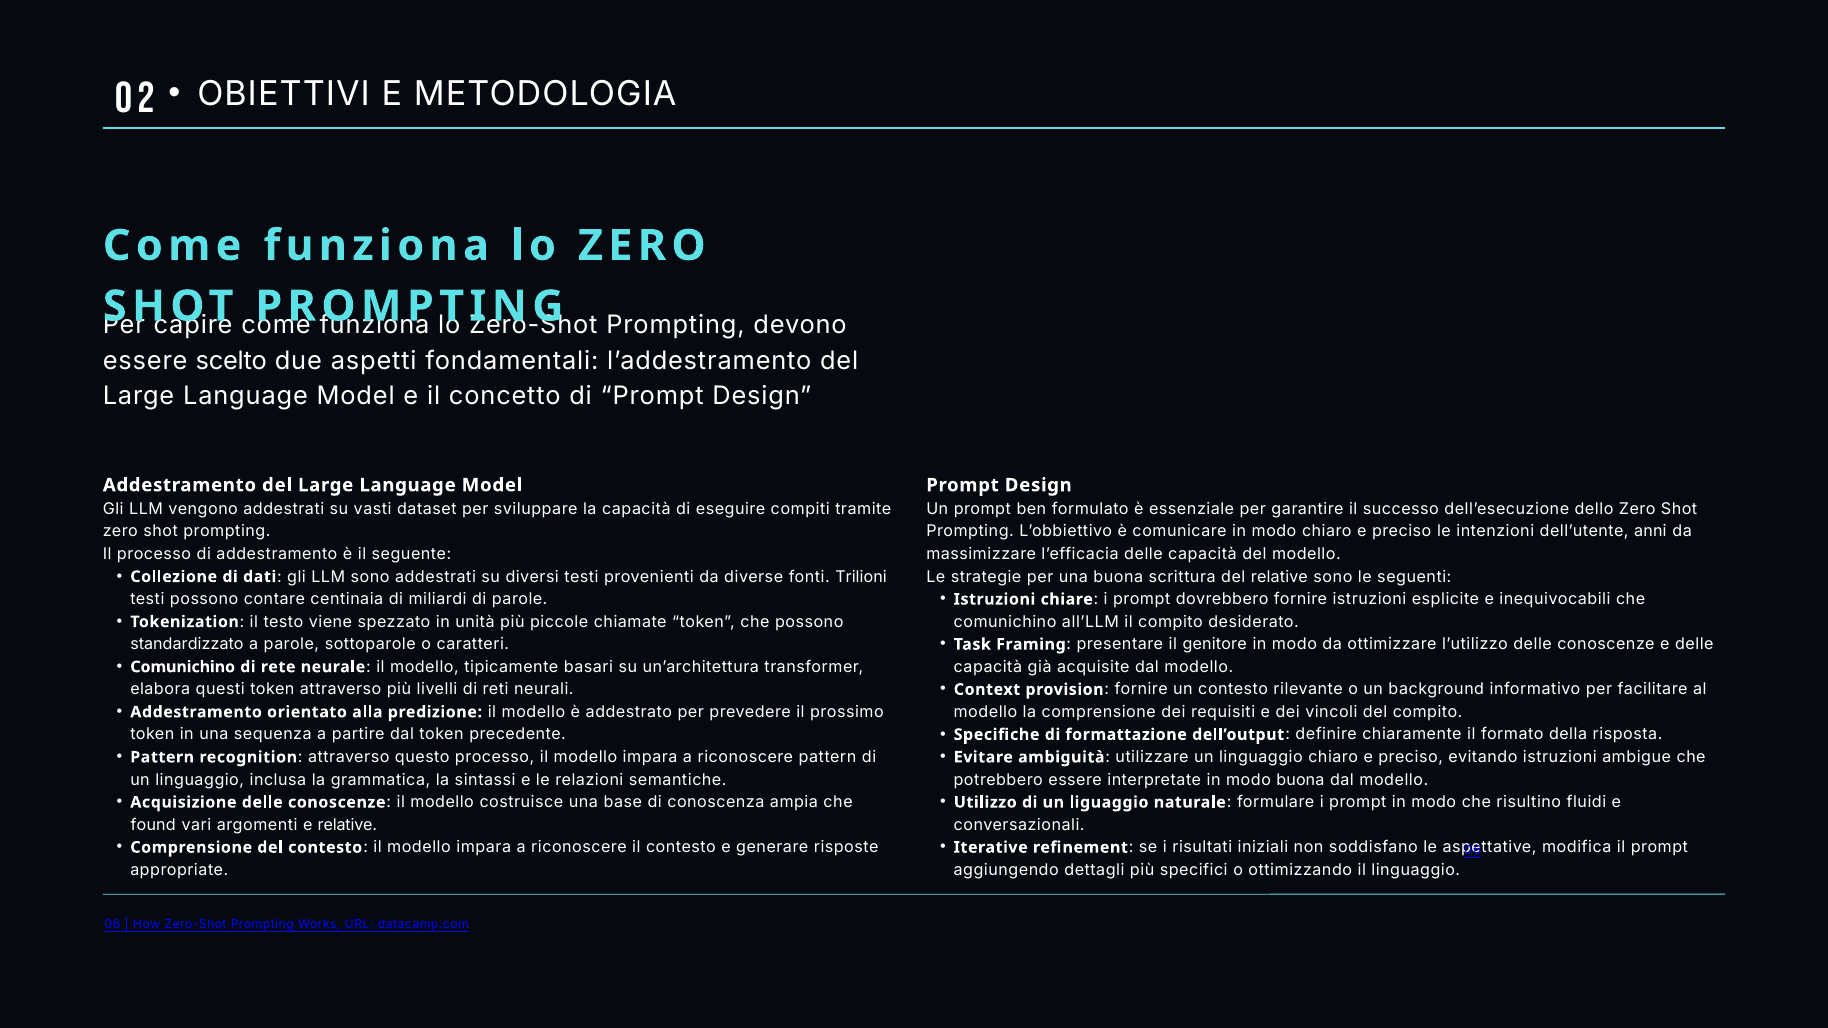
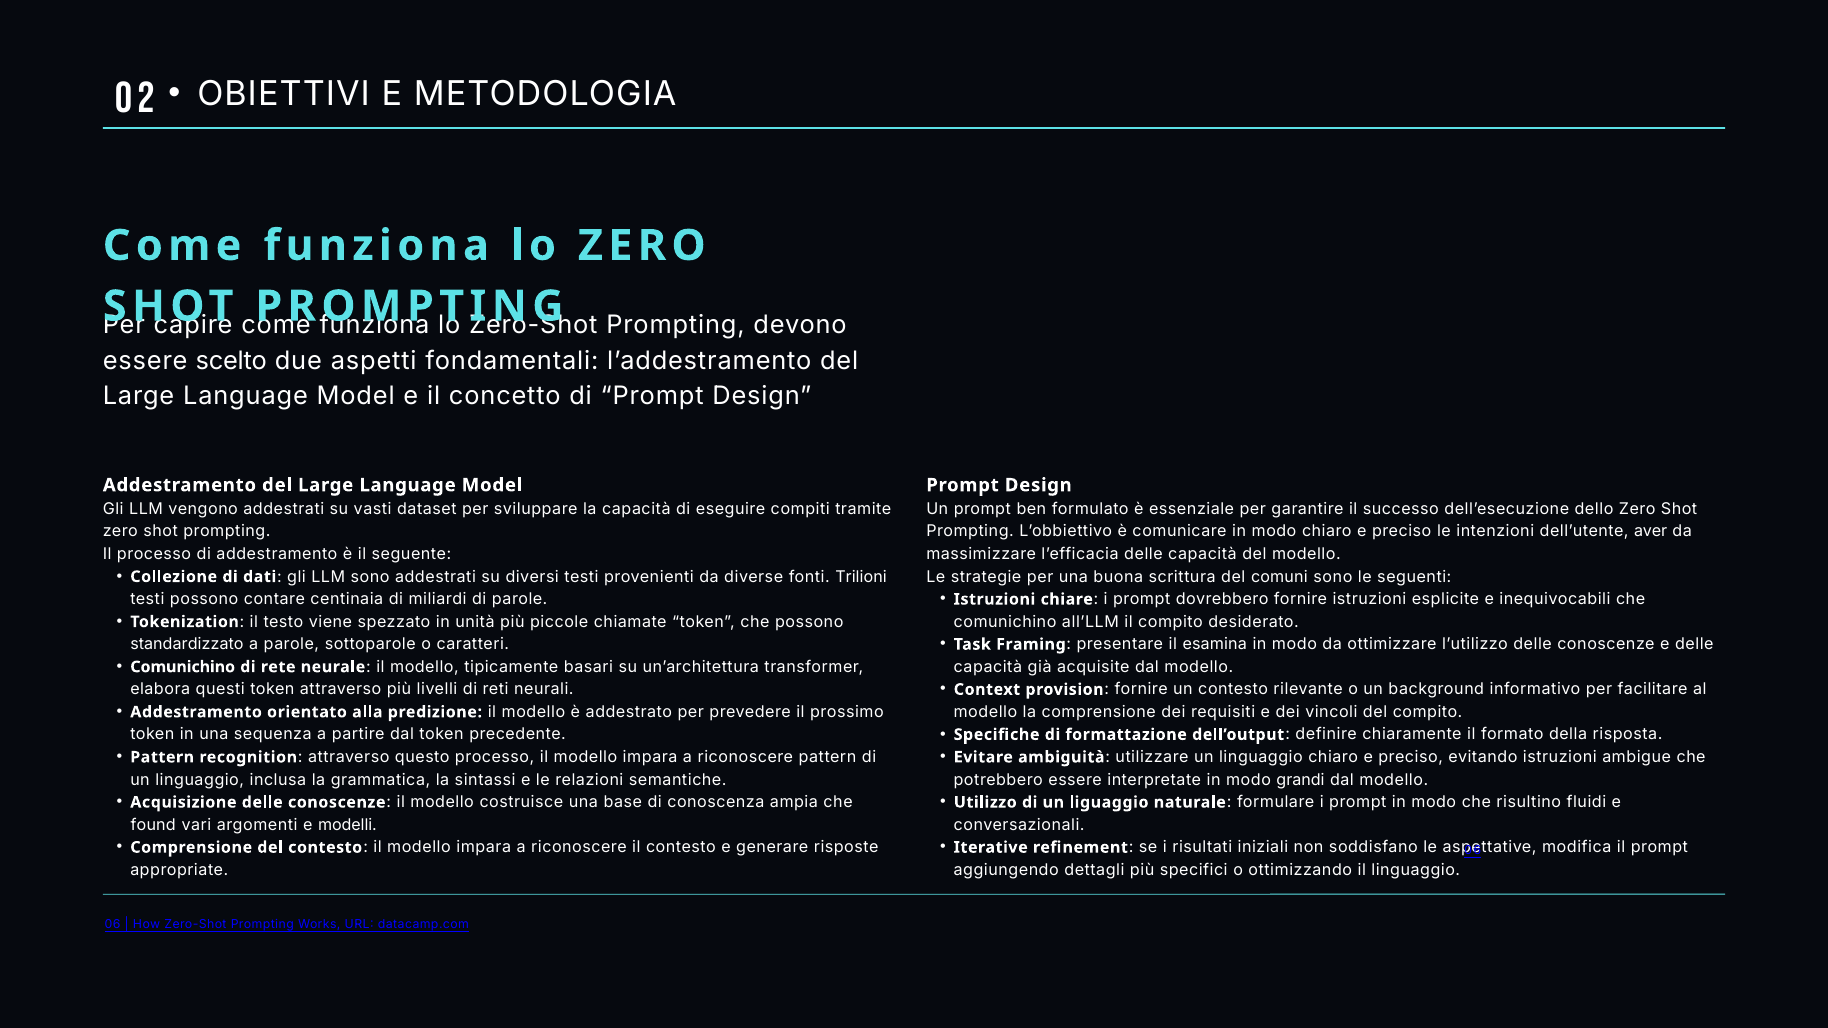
anni: anni -> aver (1651, 532)
del relative: relative -> comuni (1279, 577)
genitore: genitore -> esamina (1215, 645)
modo buona: buona -> grandi (1300, 780)
e relative: relative -> modelli (347, 825)
